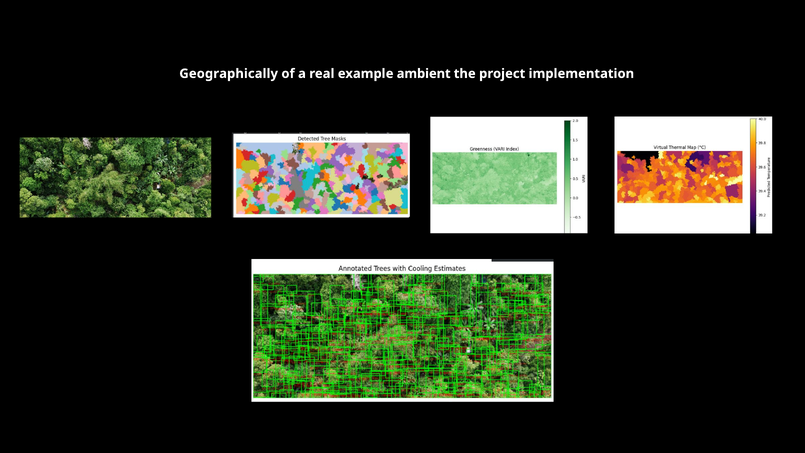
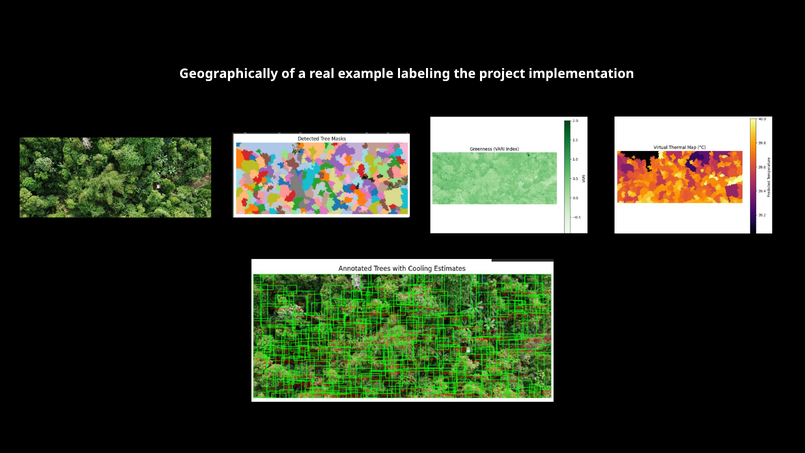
ambient: ambient -> labeling (424, 74)
